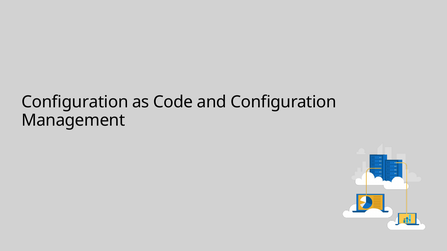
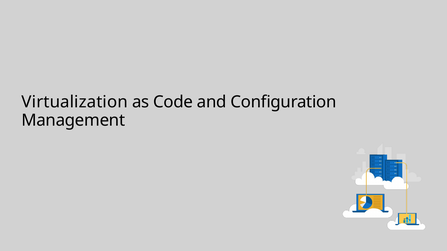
Configuration: Configuration -> Virtualization (75, 102)
